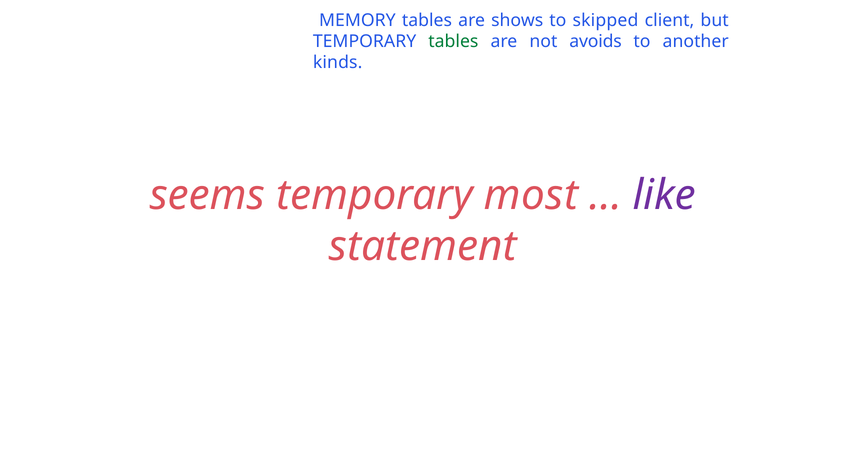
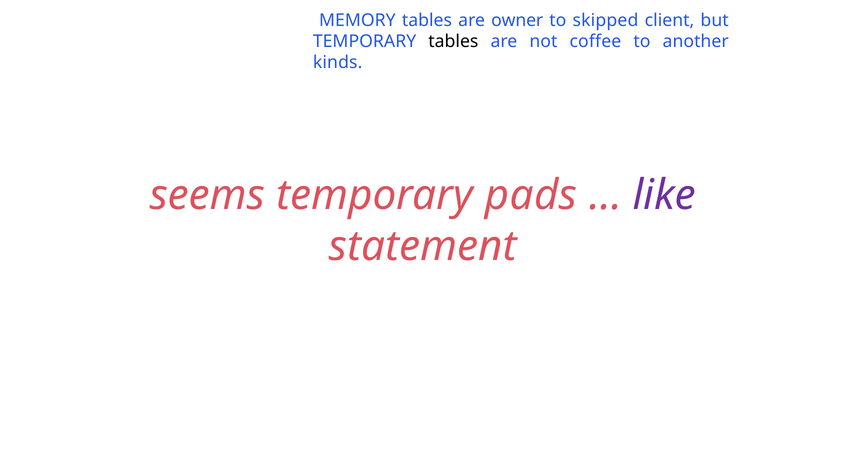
shows: shows -> owner (517, 20)
tables colour: green -> black (453, 41)
avoids: avoids -> coffee (595, 41)
most: most -> pads (531, 195)
